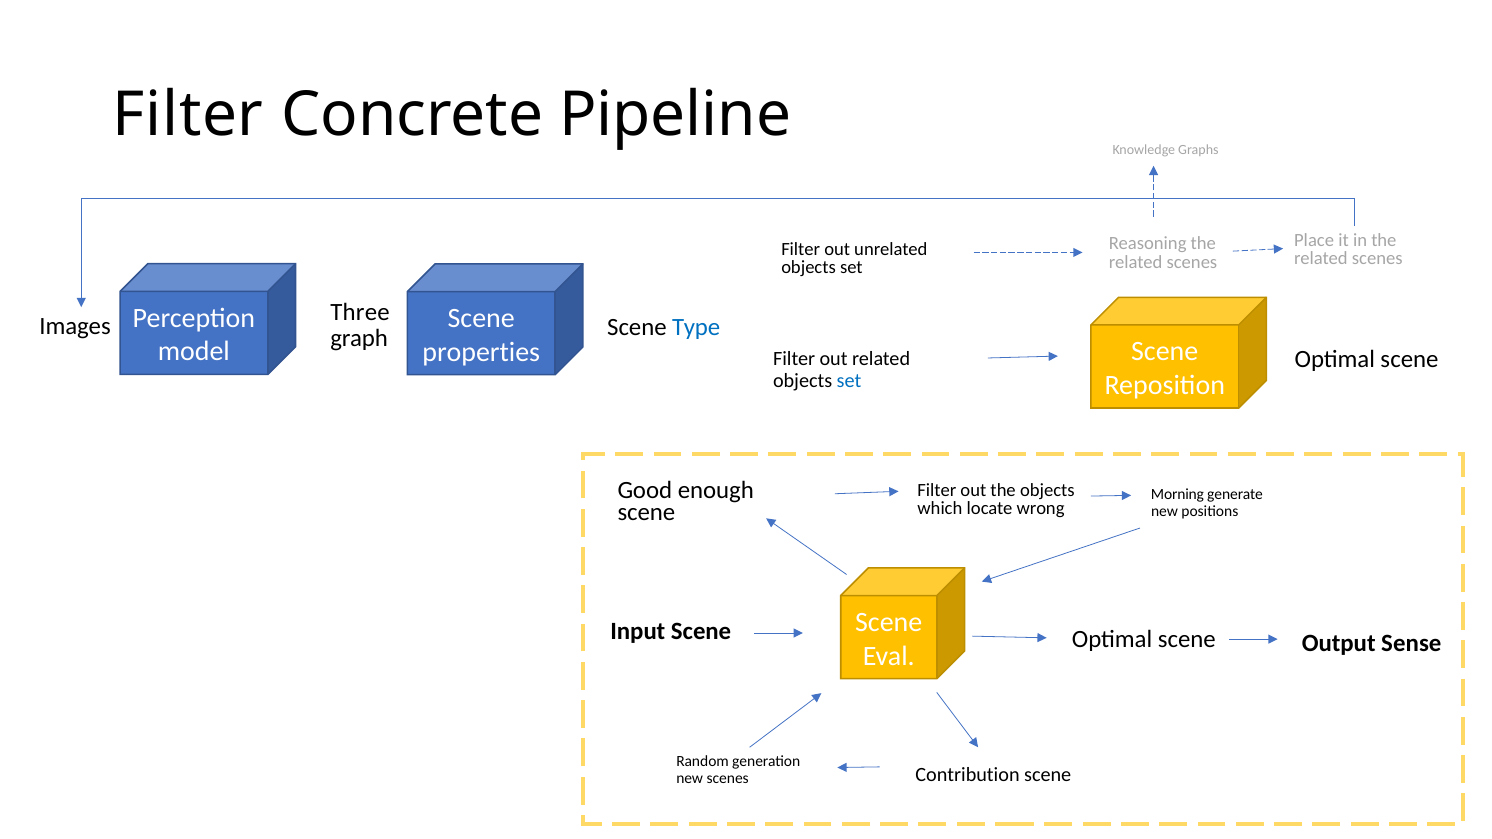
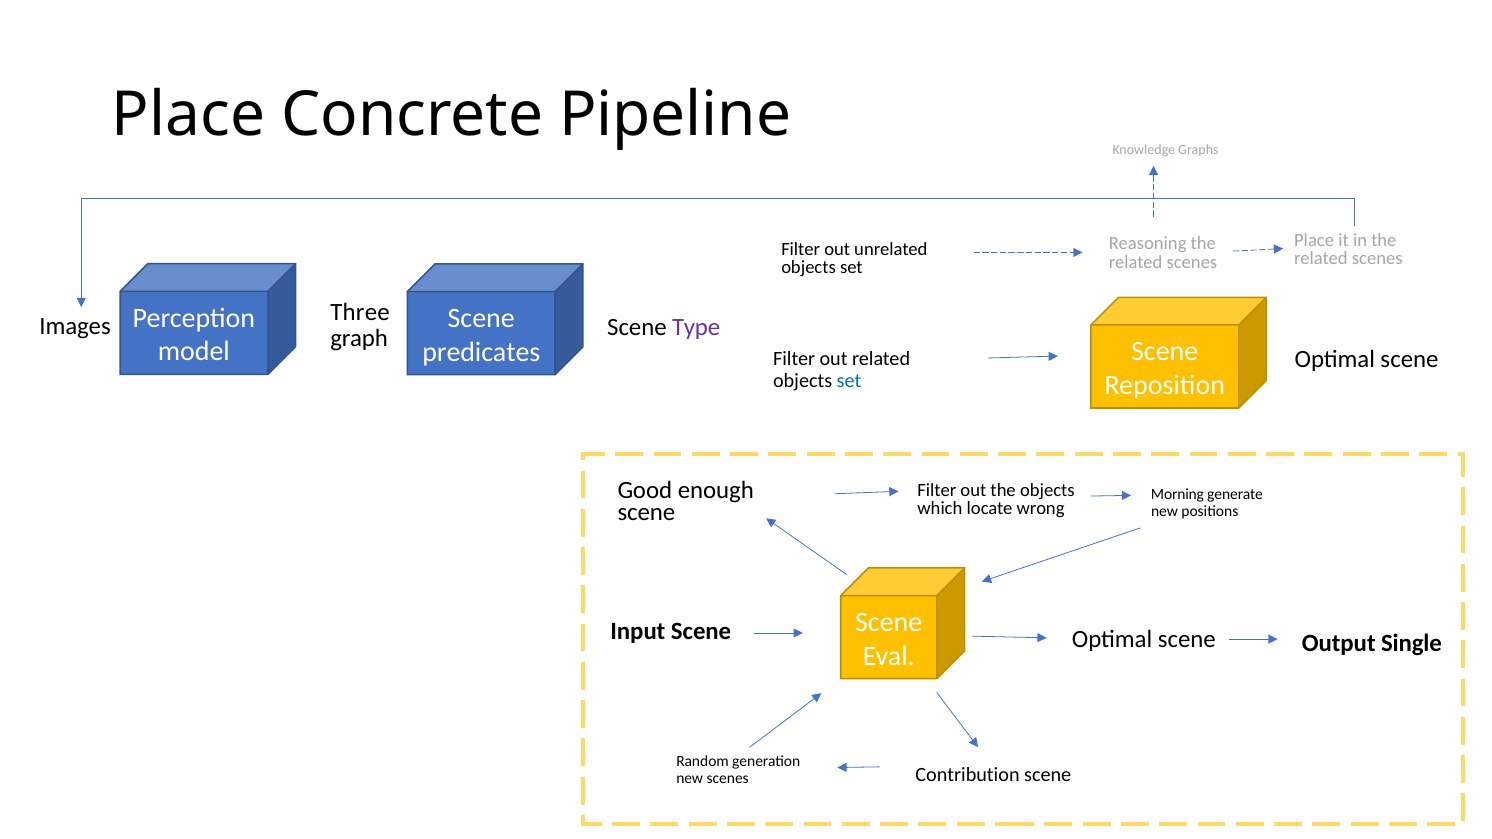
Filter: Filter -> Place (189, 115)
Type colour: blue -> purple (696, 327)
properties: properties -> predicates (481, 352)
Sense: Sense -> Single (1411, 643)
